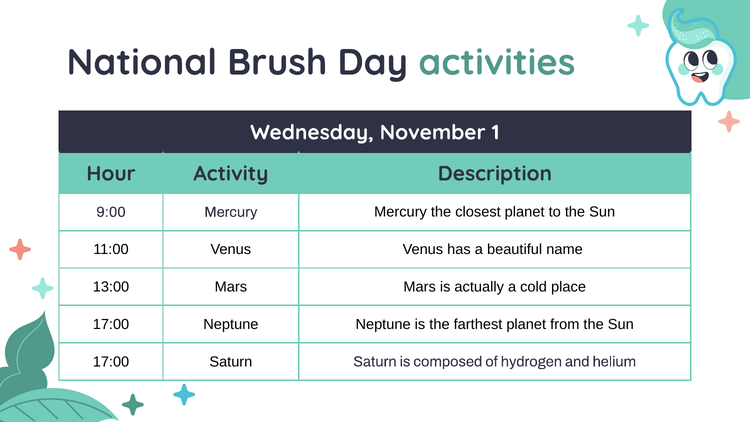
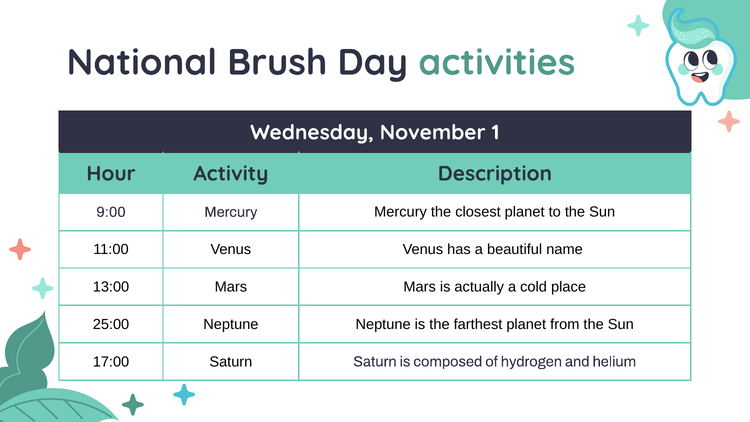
17:00: 17:00 -> 25:00 (111, 324)
